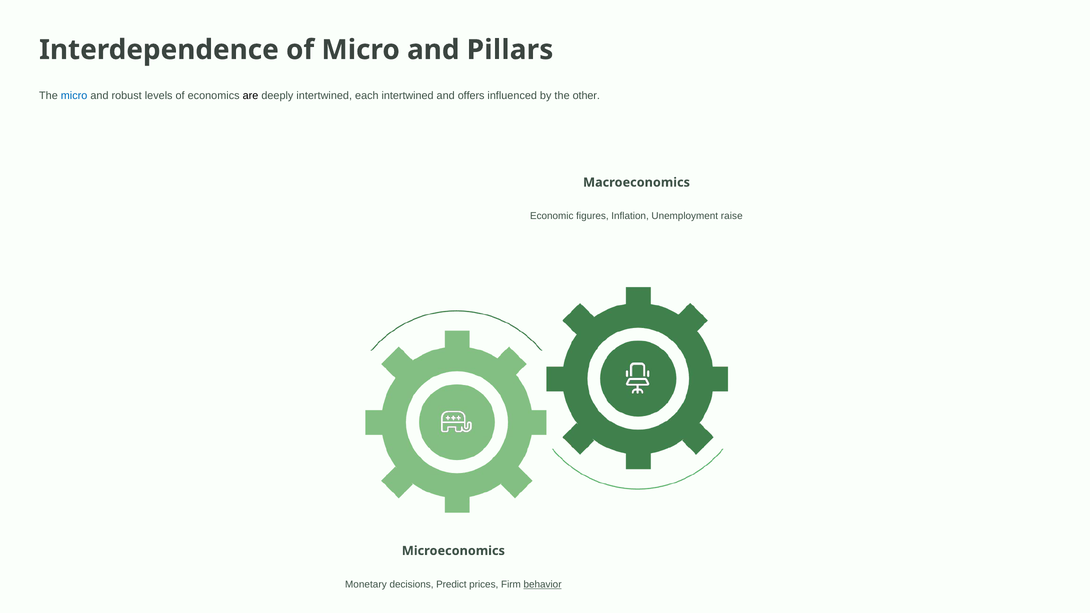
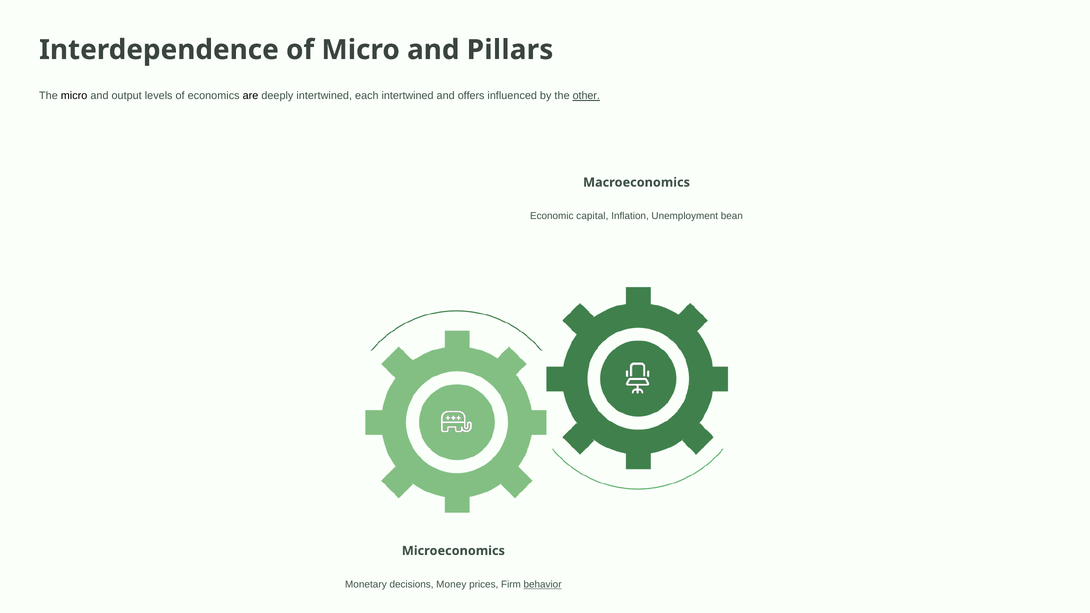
micro colour: blue -> black (74, 96)
robust: robust -> output (127, 96)
other underline: none -> present (586, 96)
figures: figures -> capital (592, 216)
raise: raise -> bean (732, 216)
Predict: Predict -> Money (451, 584)
